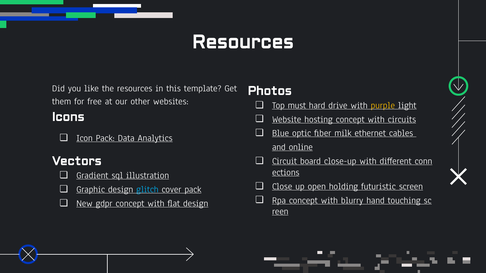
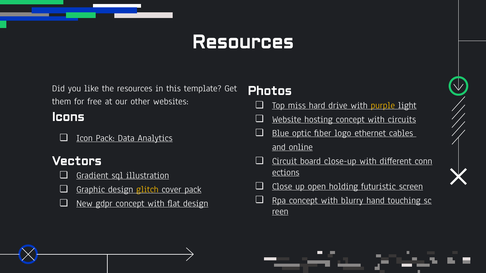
must: must -> miss (297, 105)
milk: milk -> logo (343, 133)
glitch colour: light blue -> yellow (147, 190)
